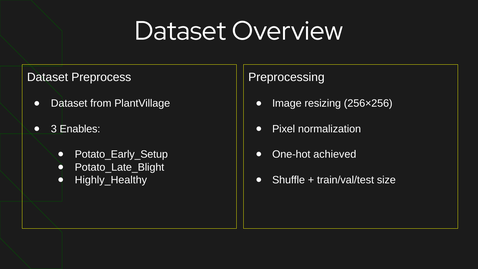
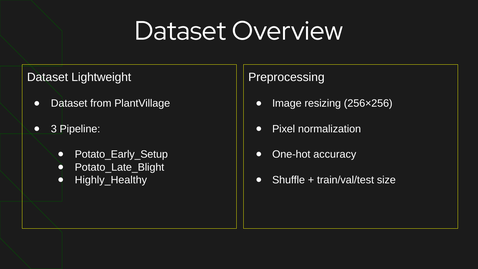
Preprocess: Preprocess -> Lightweight (101, 77)
Enables: Enables -> Pipeline (80, 129)
achieved: achieved -> accuracy (335, 154)
